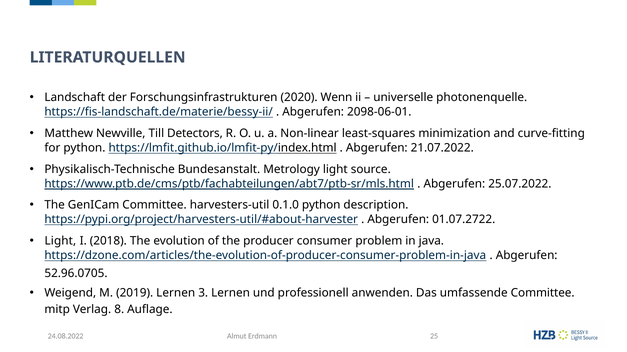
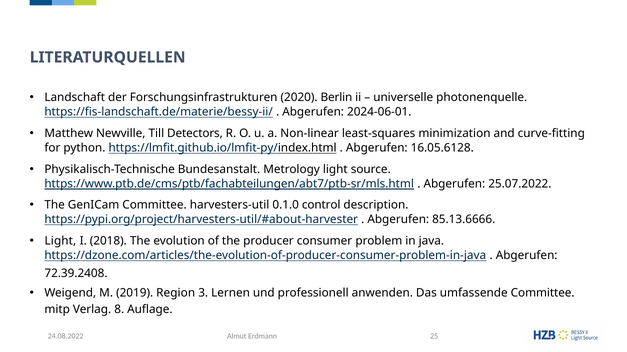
Wenn: Wenn -> Berlin (336, 98)
2098-06-01: 2098-06-01 -> 2024-06-01 (379, 112)
21.07.2022: 21.07.2022 -> 16.05.6128 (442, 148)
0.1.0 python: python -> control (321, 206)
01.07.2722: 01.07.2722 -> 85.13.6666 (464, 220)
52.96.0705: 52.96.0705 -> 72.39.2408 (76, 274)
2019 Lernen: Lernen -> Region (176, 294)
